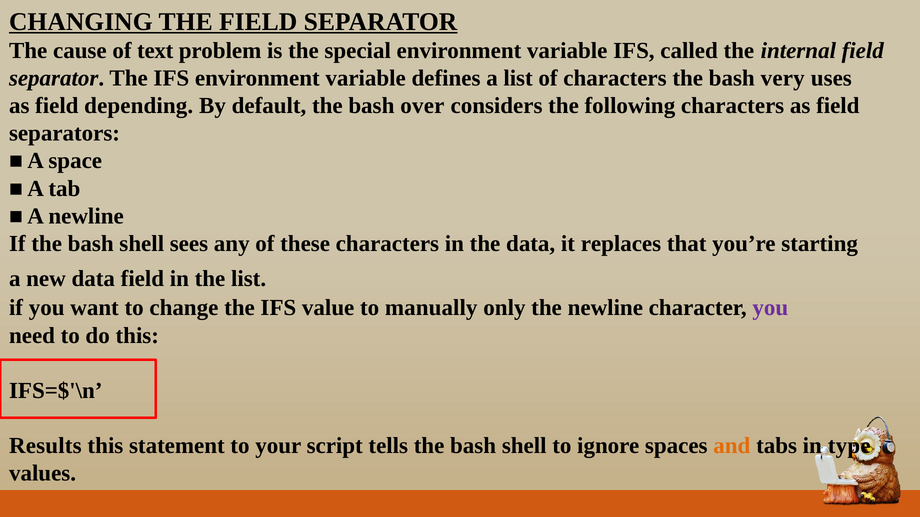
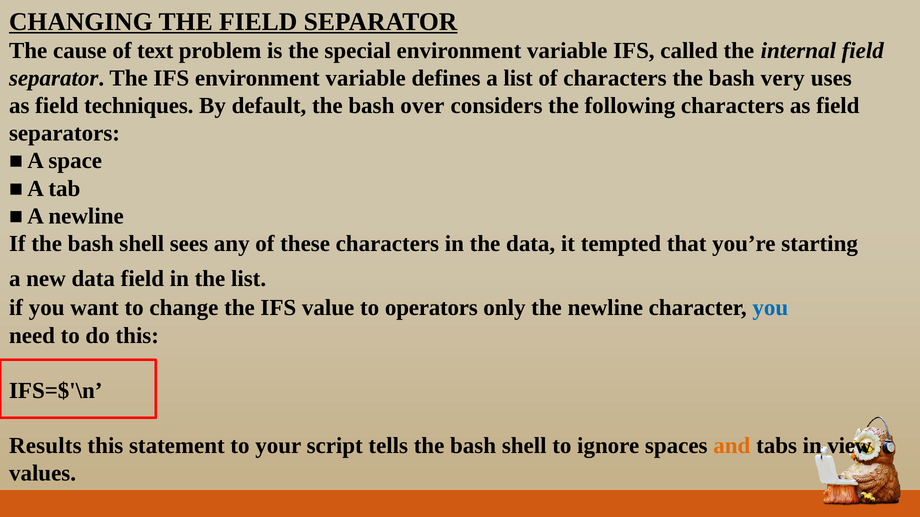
depending: depending -> techniques (139, 106)
replaces: replaces -> tempted (621, 244)
manually: manually -> operators (431, 308)
you colour: purple -> blue (770, 308)
type: type -> view (849, 446)
